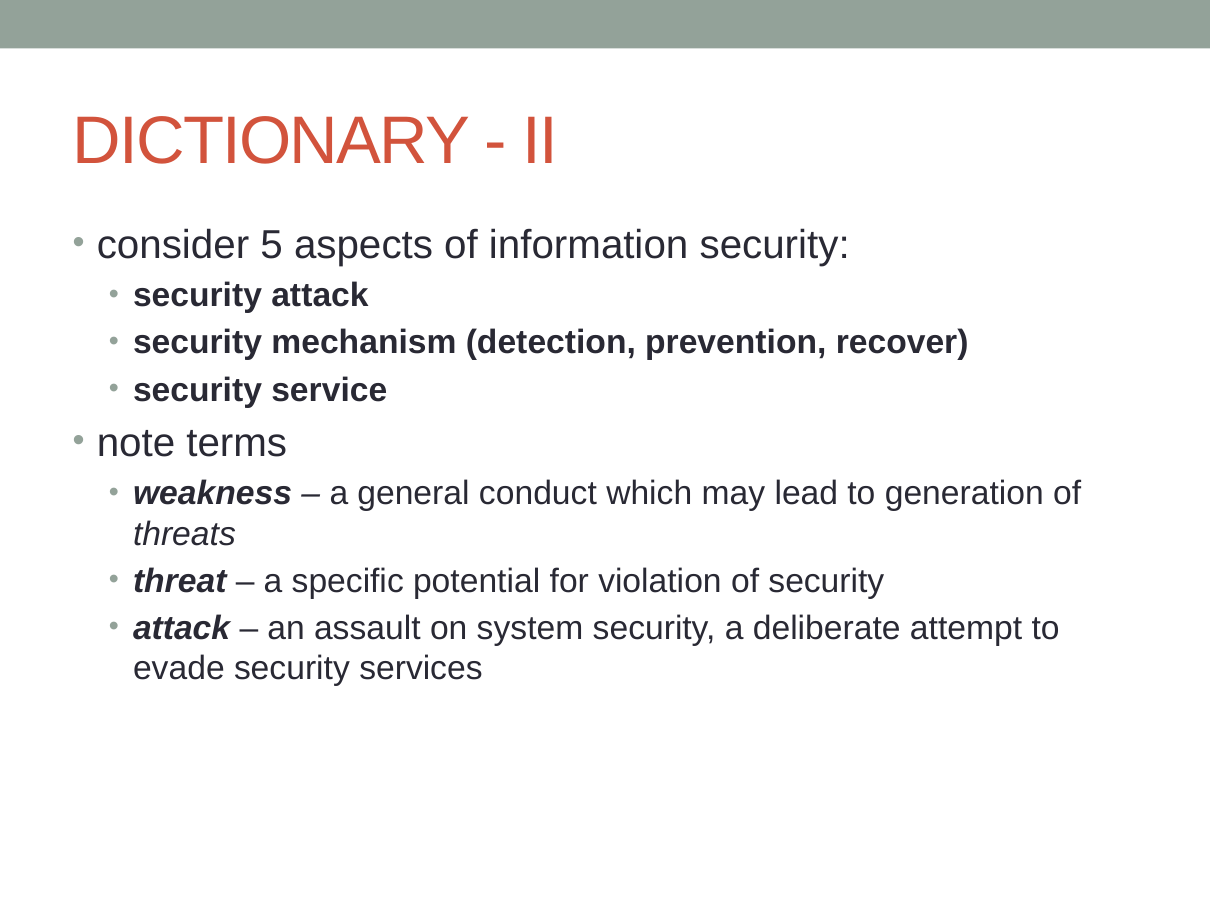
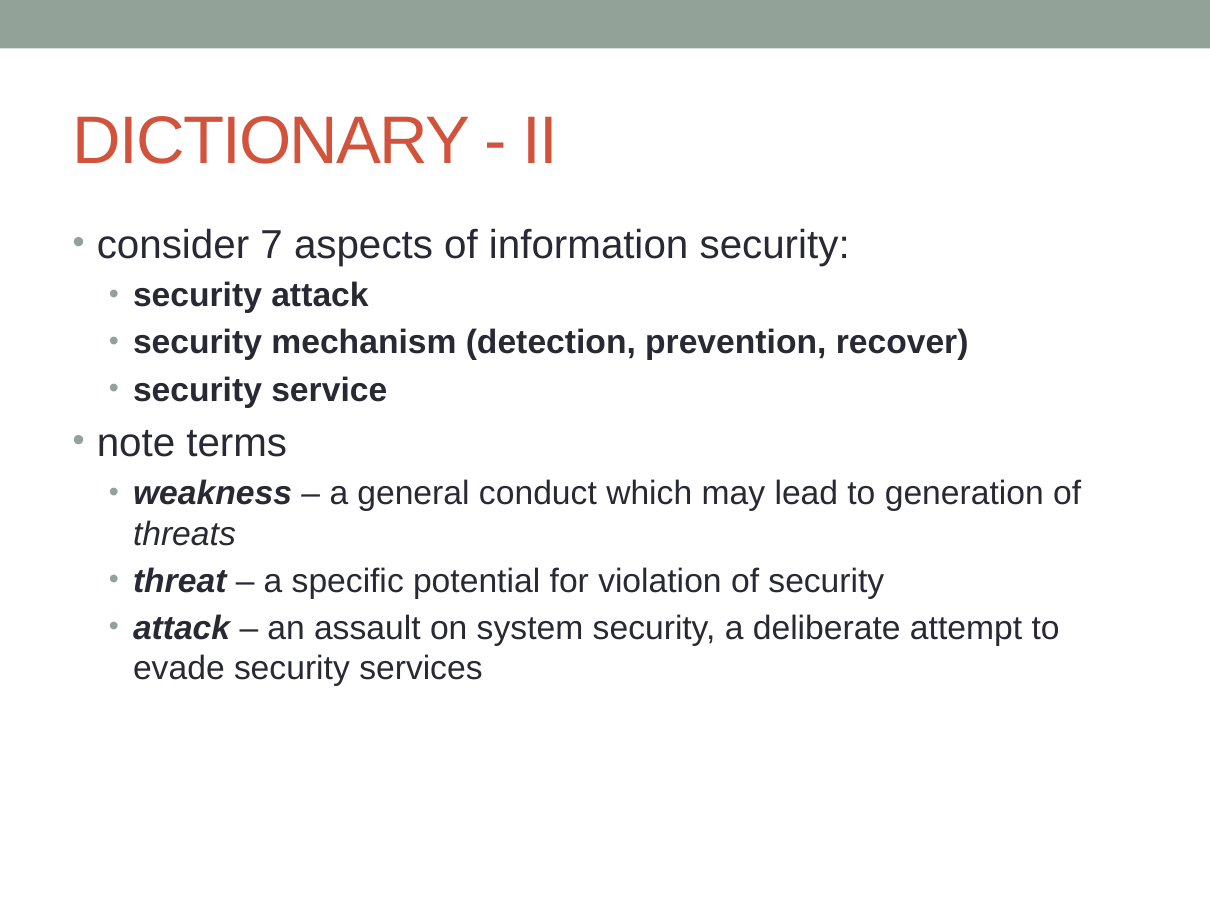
5: 5 -> 7 (272, 245)
